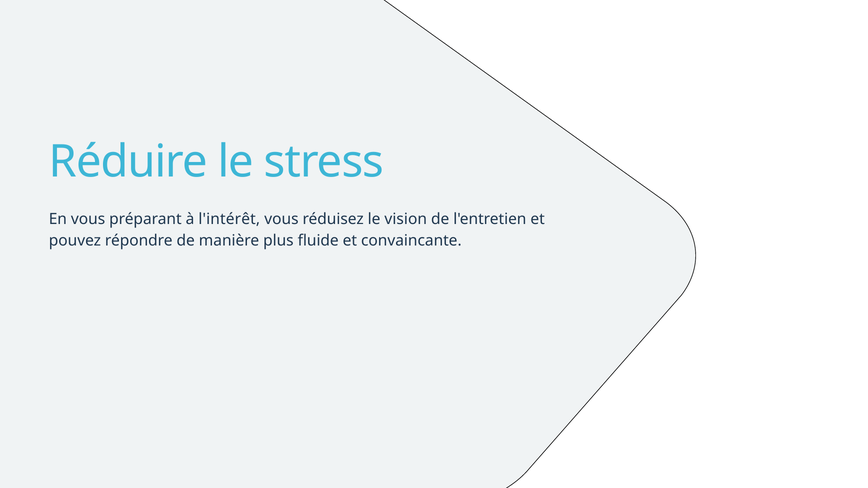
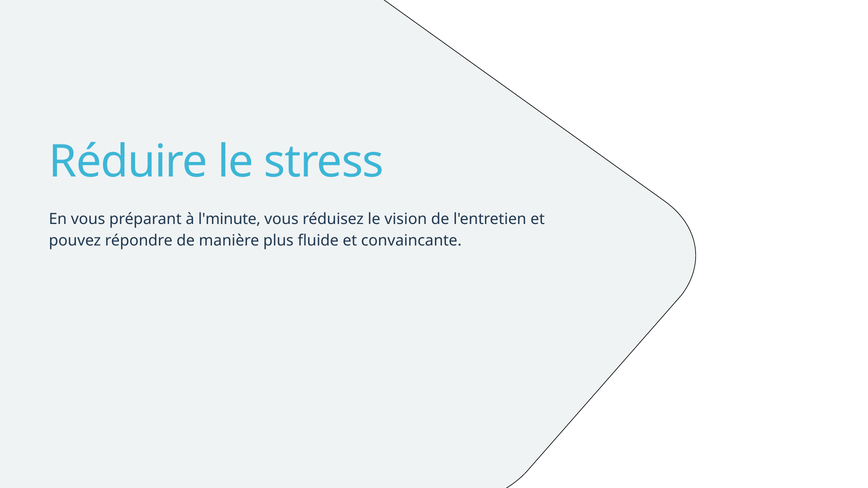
l'intérêt: l'intérêt -> l'minute (229, 219)
